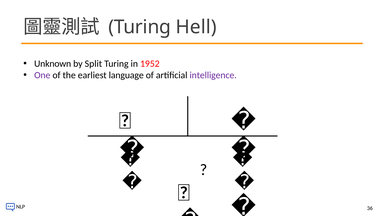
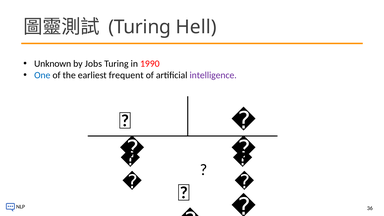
Split: Split -> Jobs (93, 64)
1952: 1952 -> 1990 (150, 64)
One colour: purple -> blue (42, 75)
language: language -> frequent (126, 75)
